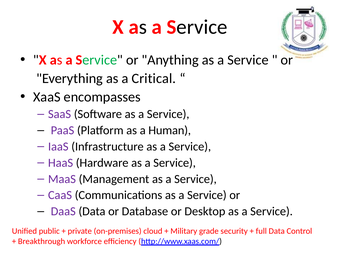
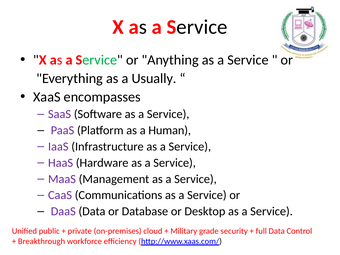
Critical: Critical -> Usually (154, 78)
